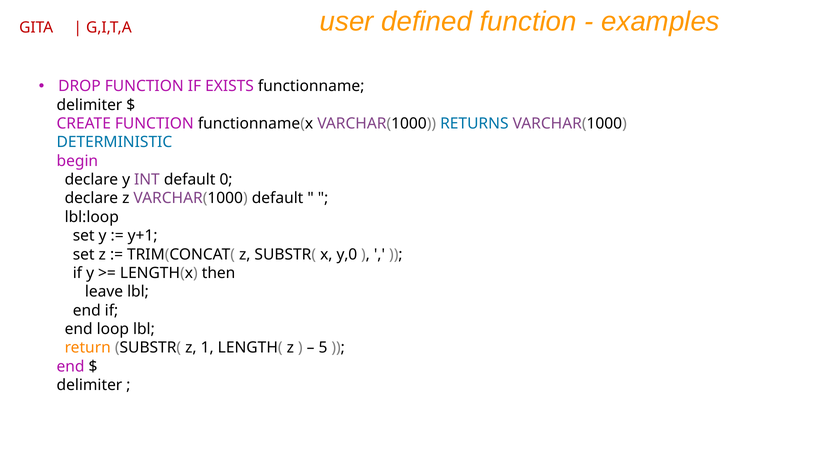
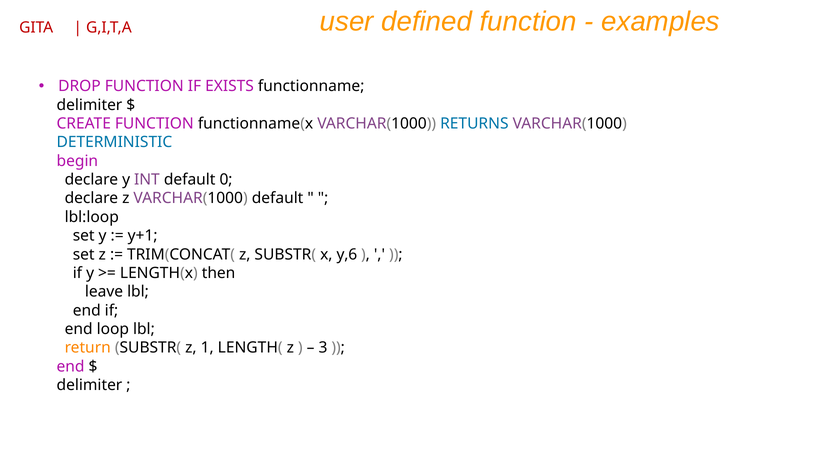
y,0: y,0 -> y,6 (347, 254)
5: 5 -> 3 (323, 348)
